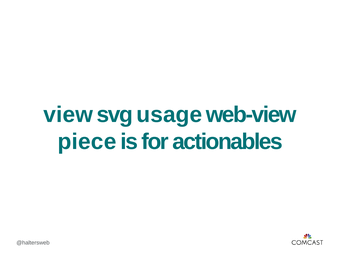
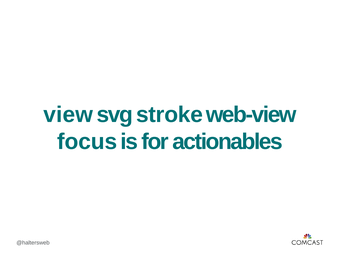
usage: usage -> stroke (169, 115)
piece: piece -> focus (87, 142)
